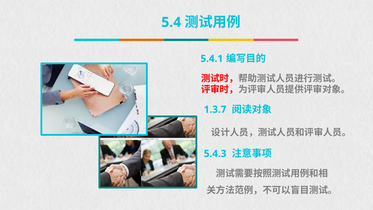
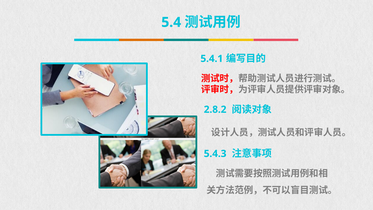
1.3.7: 1.3.7 -> 2.8.2 (215, 109)
